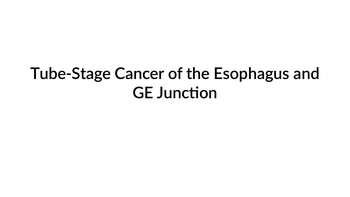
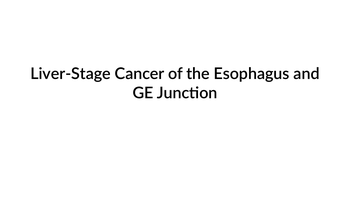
Tube-Stage: Tube-Stage -> Liver-Stage (70, 74)
